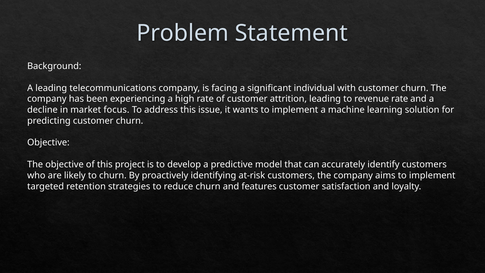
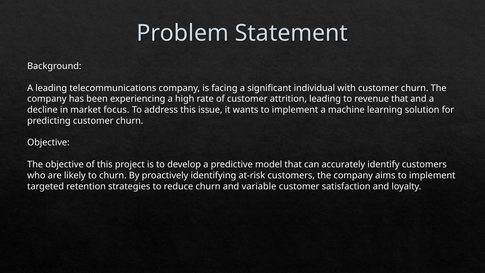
revenue rate: rate -> that (400, 99)
features: features -> variable (259, 186)
